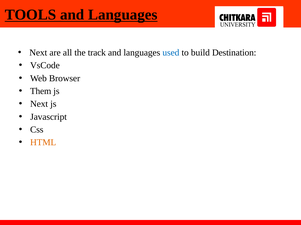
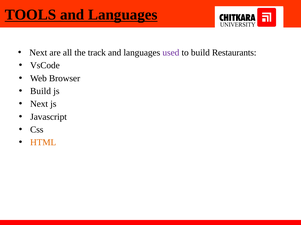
used colour: blue -> purple (171, 53)
Destination: Destination -> Restaurants (234, 53)
Them: Them -> Build (41, 91)
